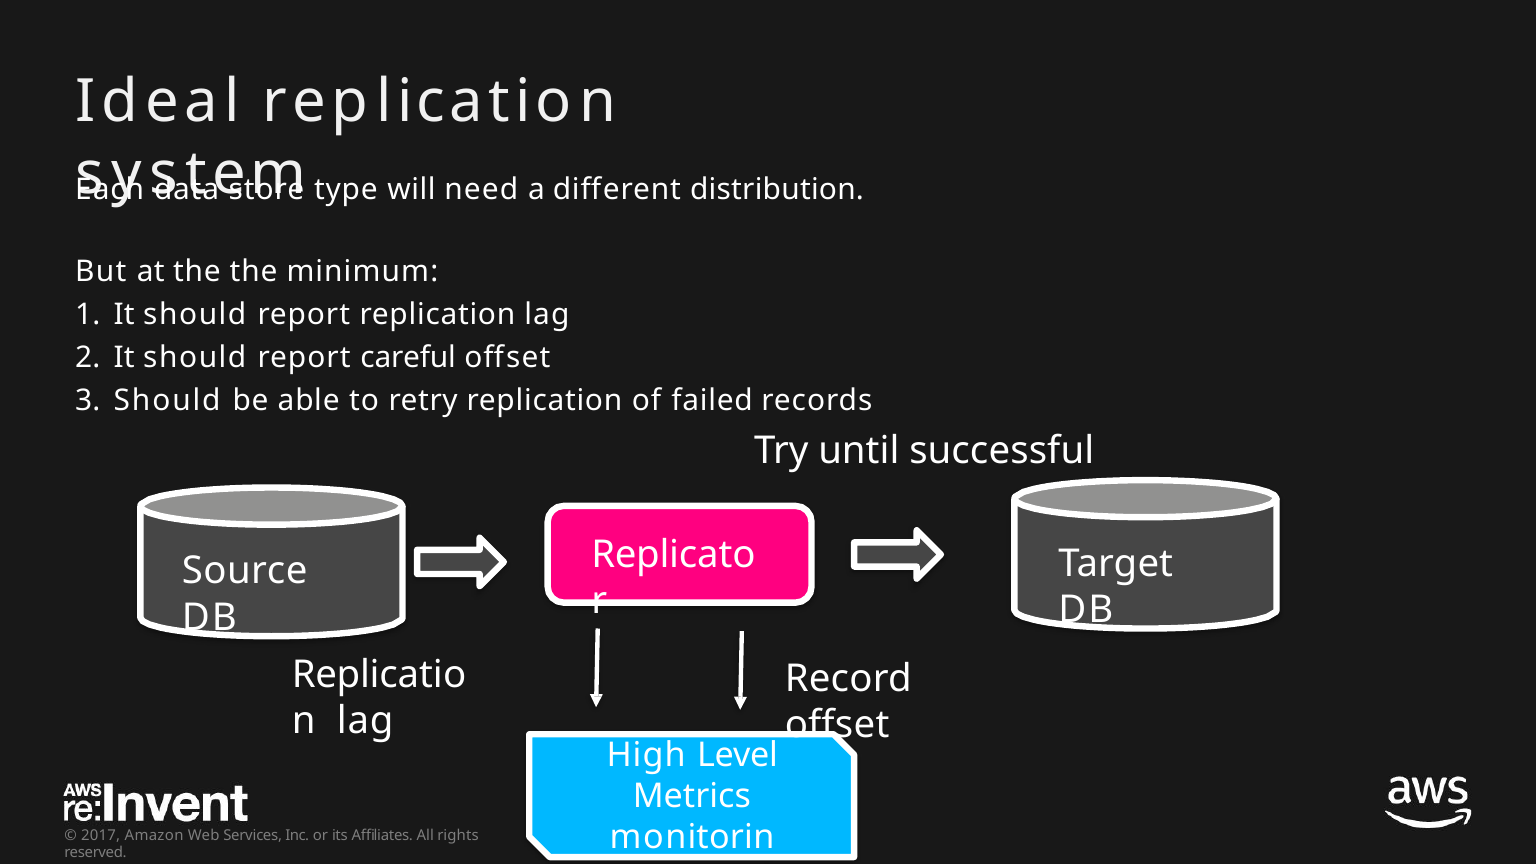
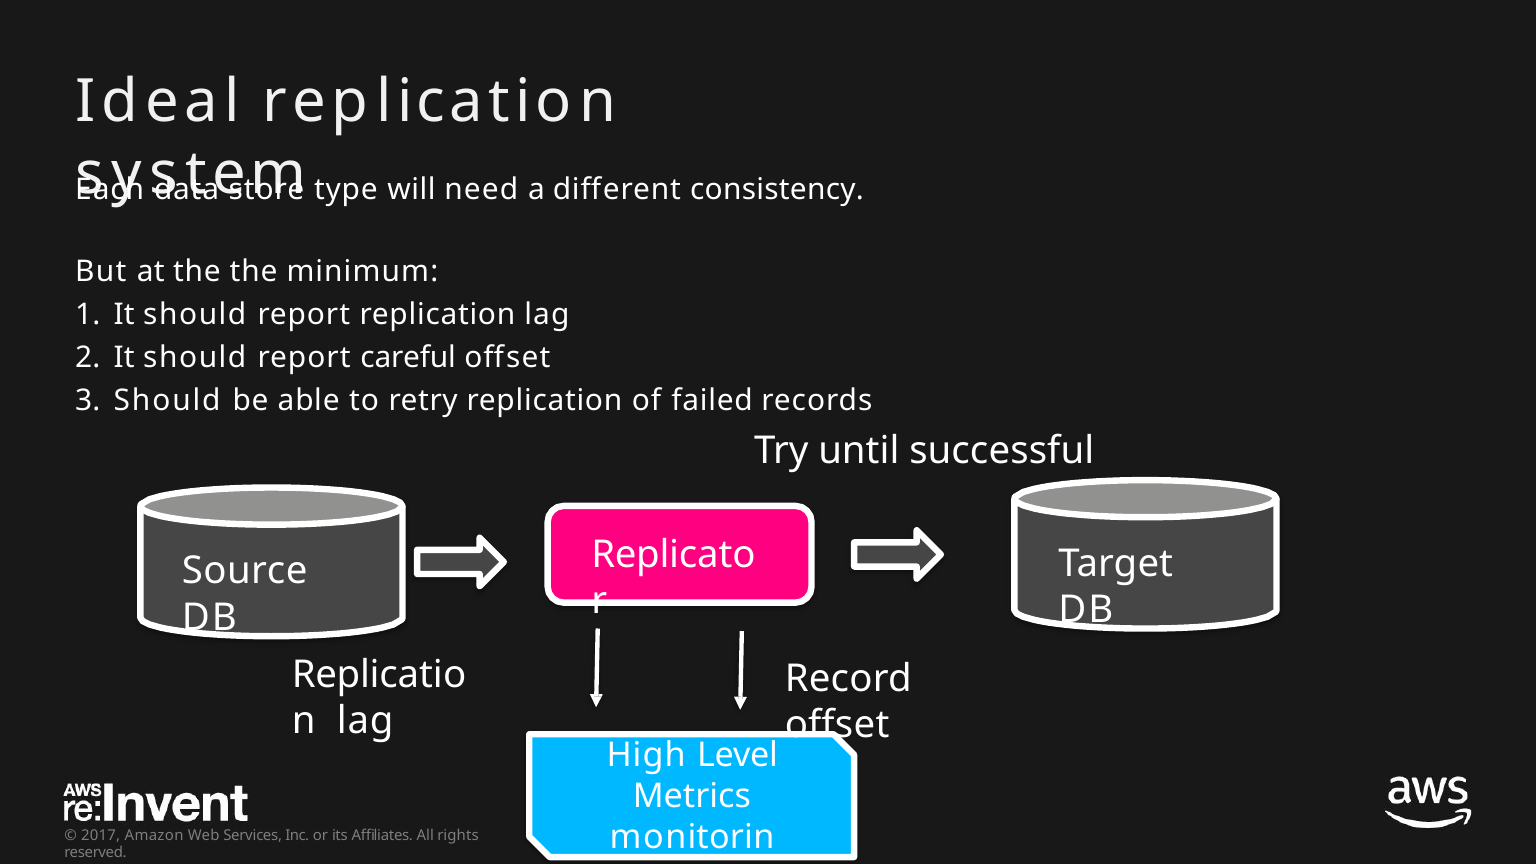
distribution: distribution -> consistency (777, 190)
